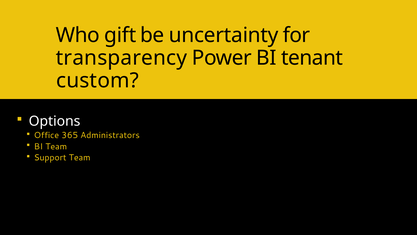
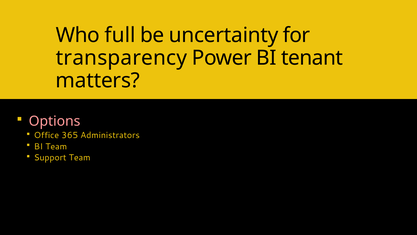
gift: gift -> full (120, 35)
custom: custom -> matters (98, 80)
Options colour: white -> pink (55, 121)
